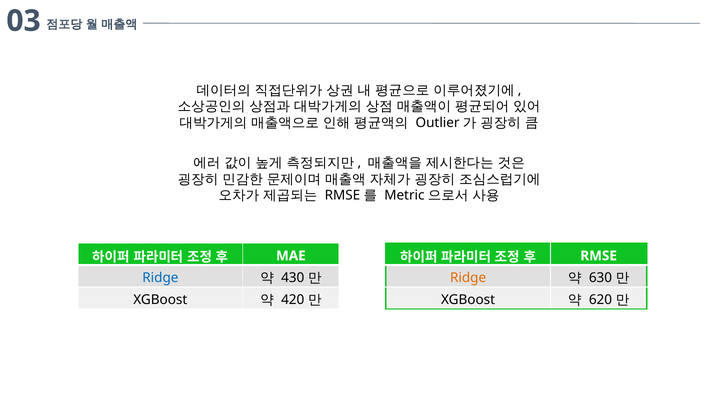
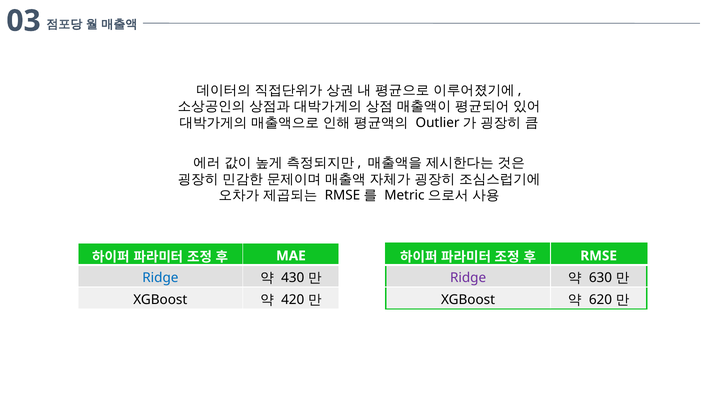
Ridge colour: orange -> purple (468, 278)
